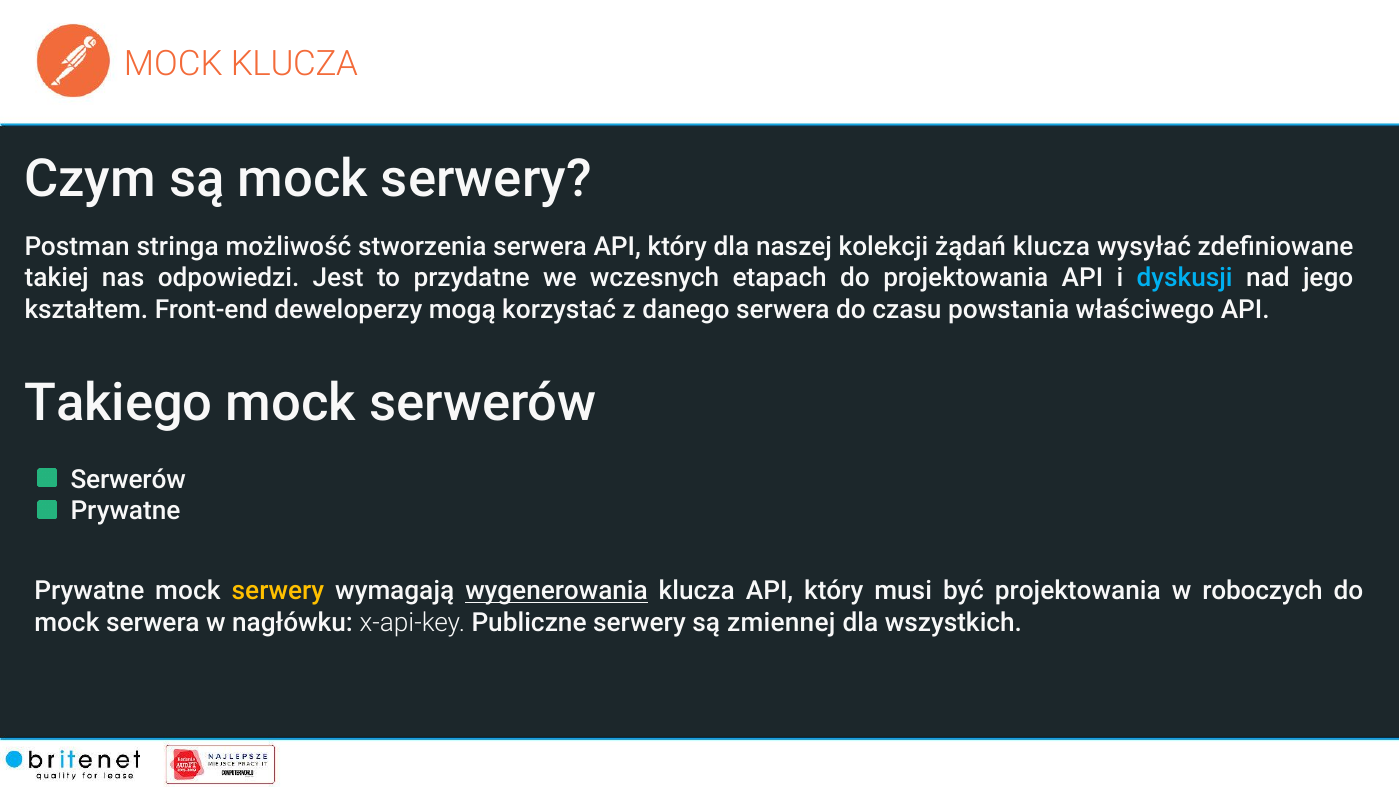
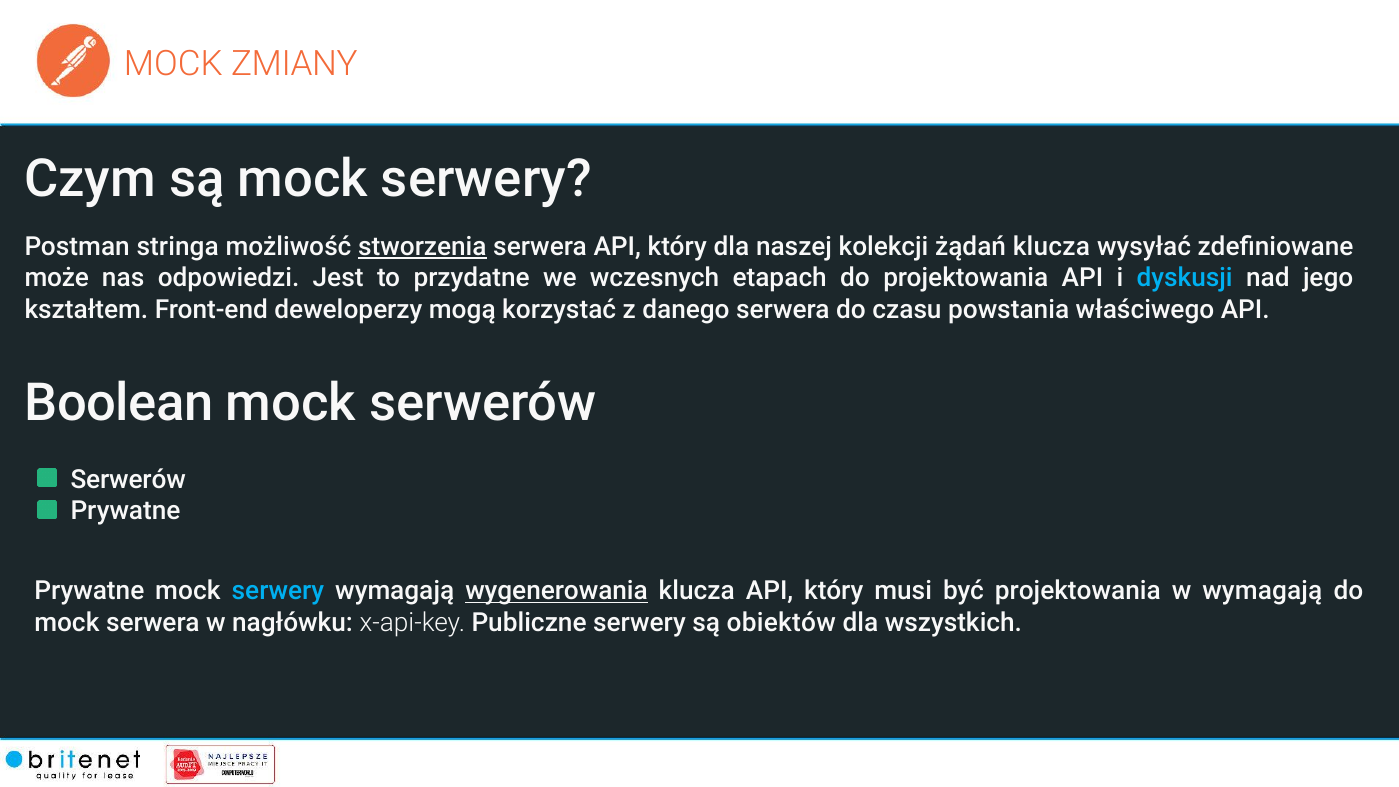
MOCK KLUCZA: KLUCZA -> ZMIANY (294, 64)
stworzenia underline: none -> present (422, 247)
takiej: takiej -> może (57, 278)
Takiego: Takiego -> Boolean (119, 404)
serwery colour: yellow -> light blue (278, 591)
w roboczych: roboczych -> wymagają (1262, 591)
zmiennej: zmiennej -> obiektów (781, 623)
